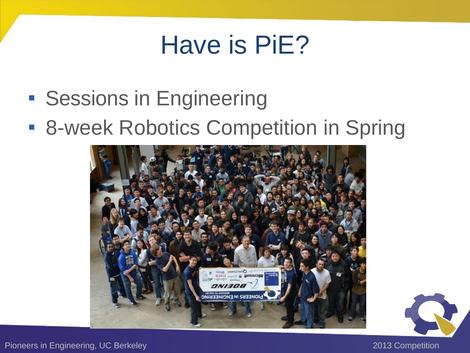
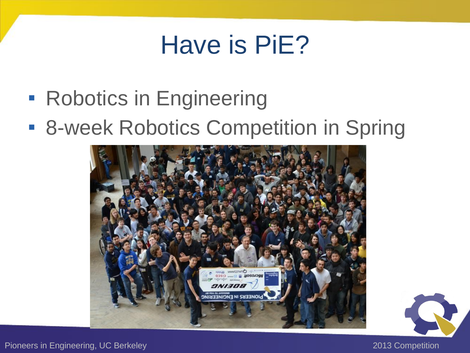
Sessions: Sessions -> Robotics (87, 99)
